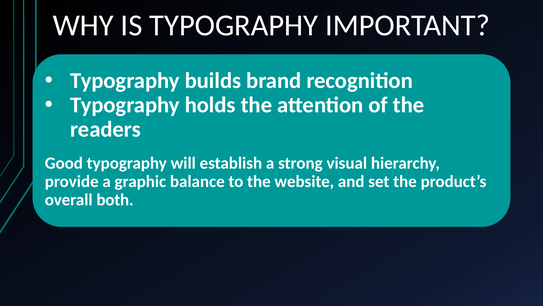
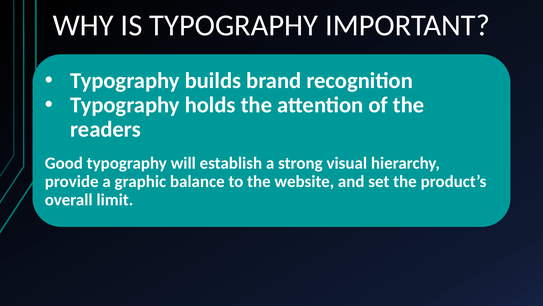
both: both -> limit (115, 200)
